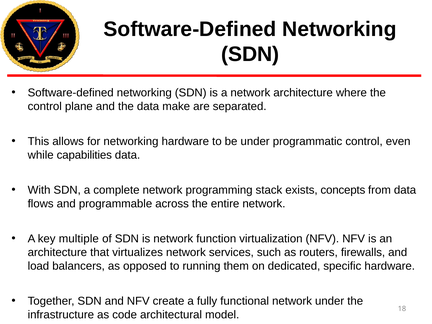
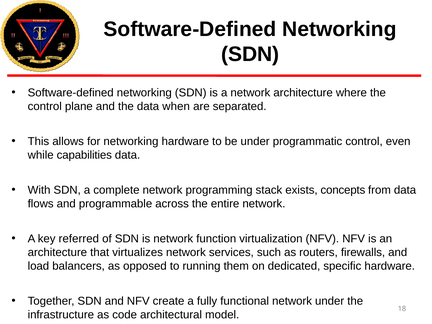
make: make -> when (176, 106)
multiple: multiple -> referred (79, 239)
